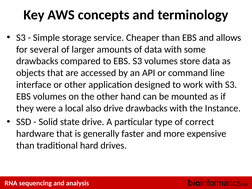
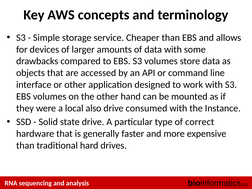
several: several -> devices (44, 49)
drive drawbacks: drawbacks -> consumed (146, 108)
